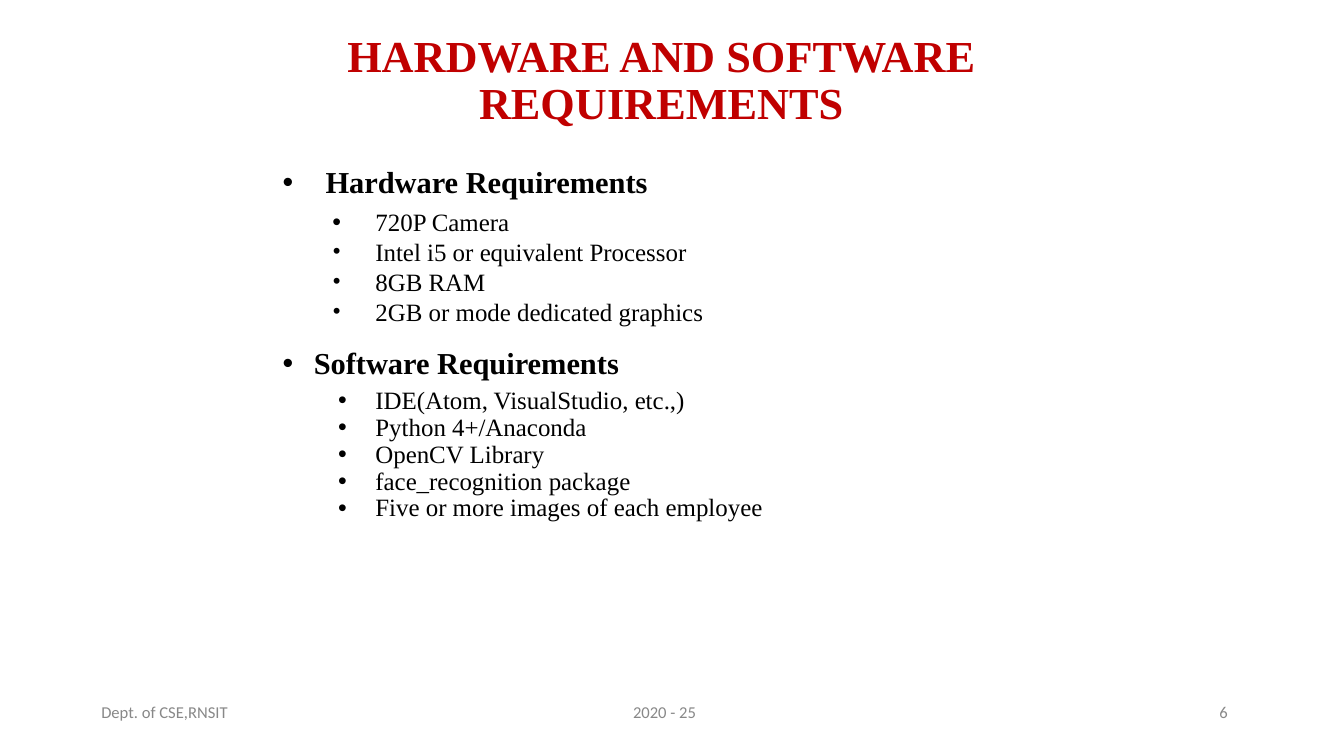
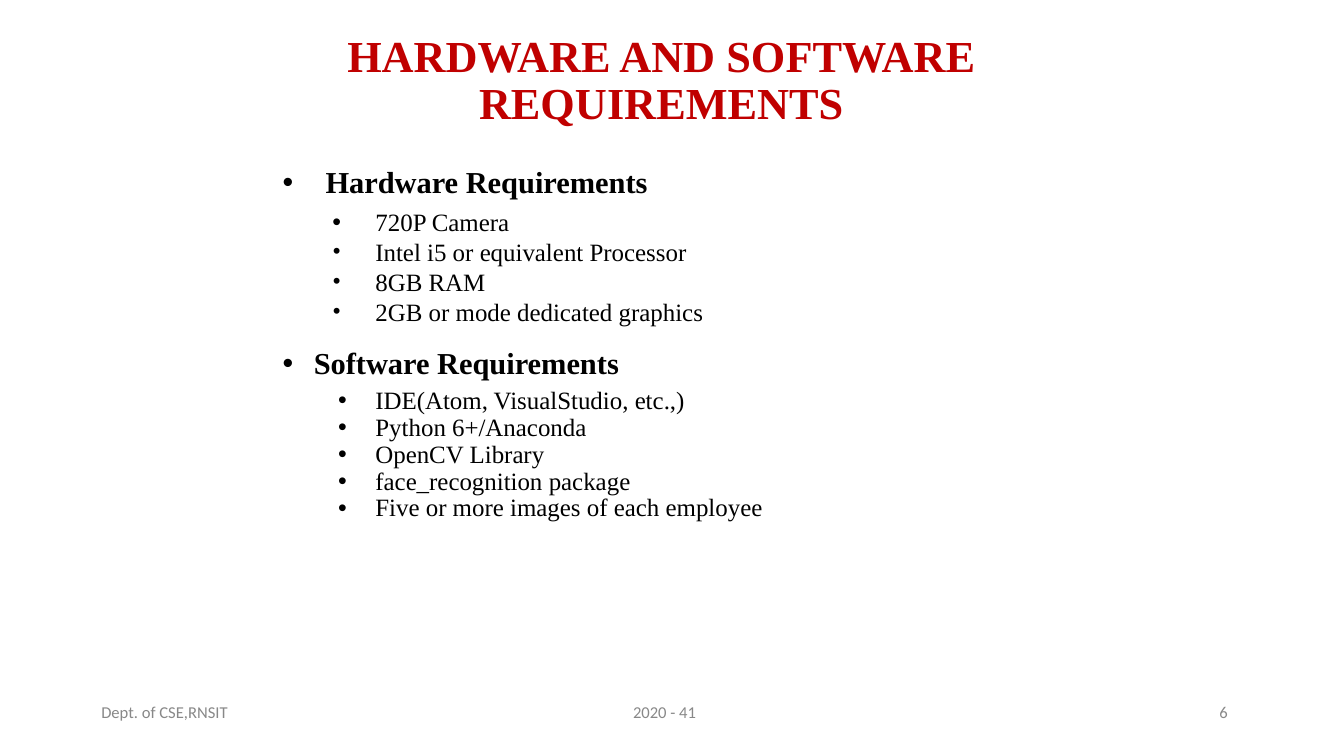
4+/Anaconda: 4+/Anaconda -> 6+/Anaconda (519, 428)
25: 25 -> 41 (688, 714)
